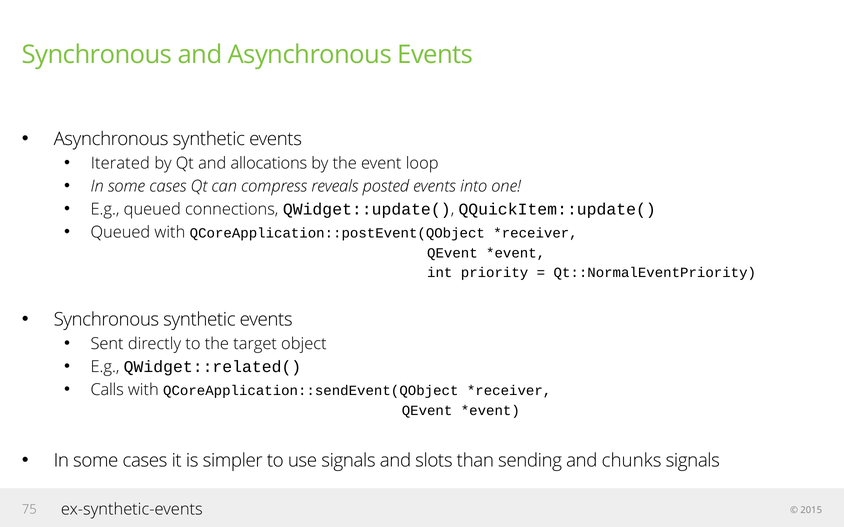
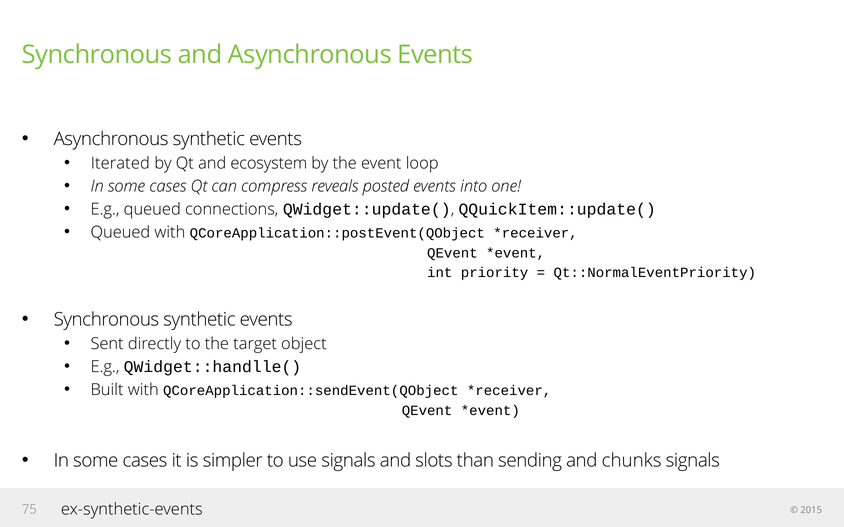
allocations: allocations -> ecosystem (269, 163)
QWidget::related(: QWidget::related( -> QWidget::handlle( (212, 367)
Calls: Calls -> Built (107, 390)
